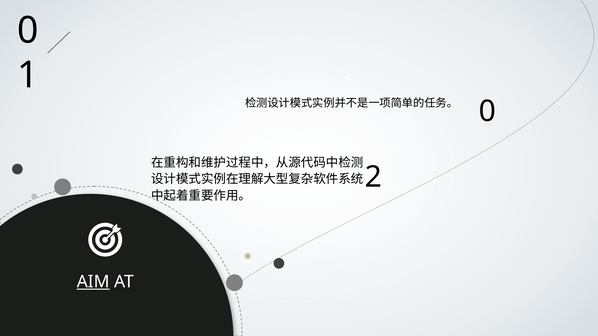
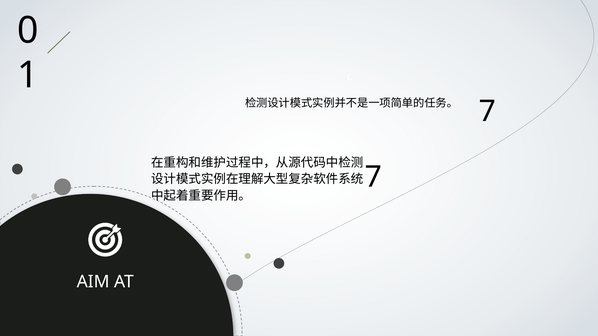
0: 0 -> 7 (487, 111)
2: 2 -> 7 (374, 177)
AIM underline: present -> none (93, 282)
